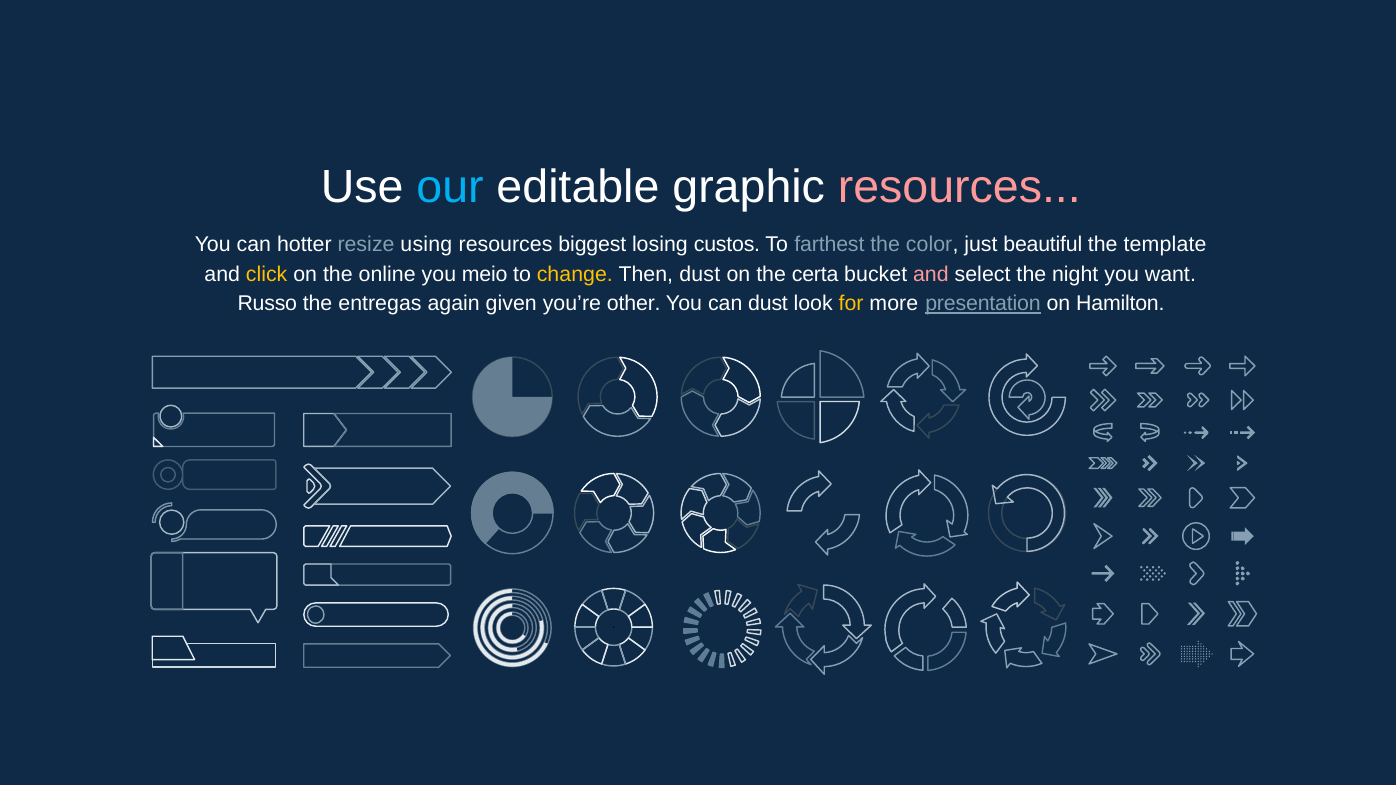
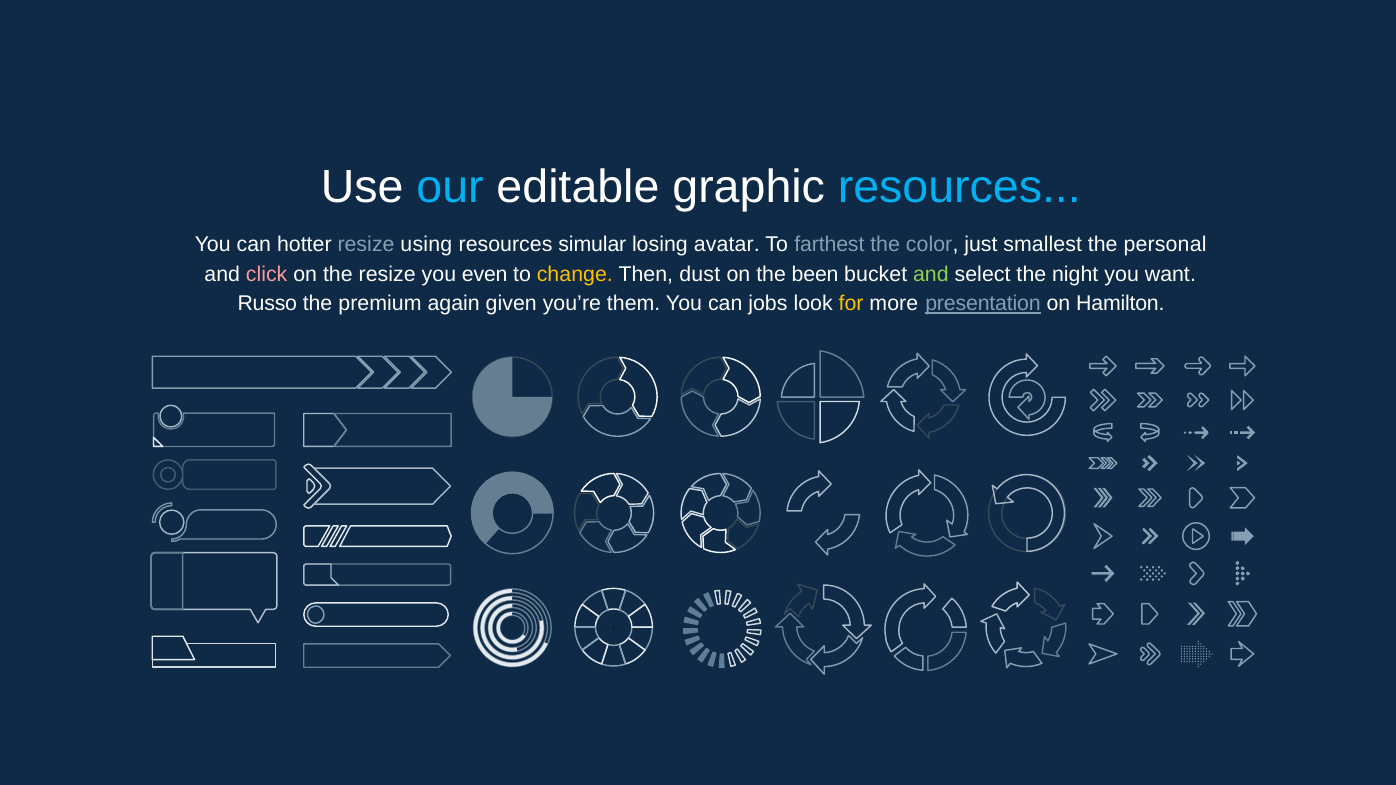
resources colour: pink -> light blue (959, 188)
biggest: biggest -> simular (592, 245)
custos: custos -> avatar (727, 245)
beautiful: beautiful -> smallest (1043, 245)
template: template -> personal (1165, 245)
click colour: yellow -> pink (267, 274)
the online: online -> resize (387, 274)
meio: meio -> even (485, 274)
certa: certa -> been (815, 274)
and colour: pink -> light green (931, 274)
entregas: entregas -> premium (380, 304)
other: other -> them (634, 304)
can dust: dust -> jobs (768, 304)
